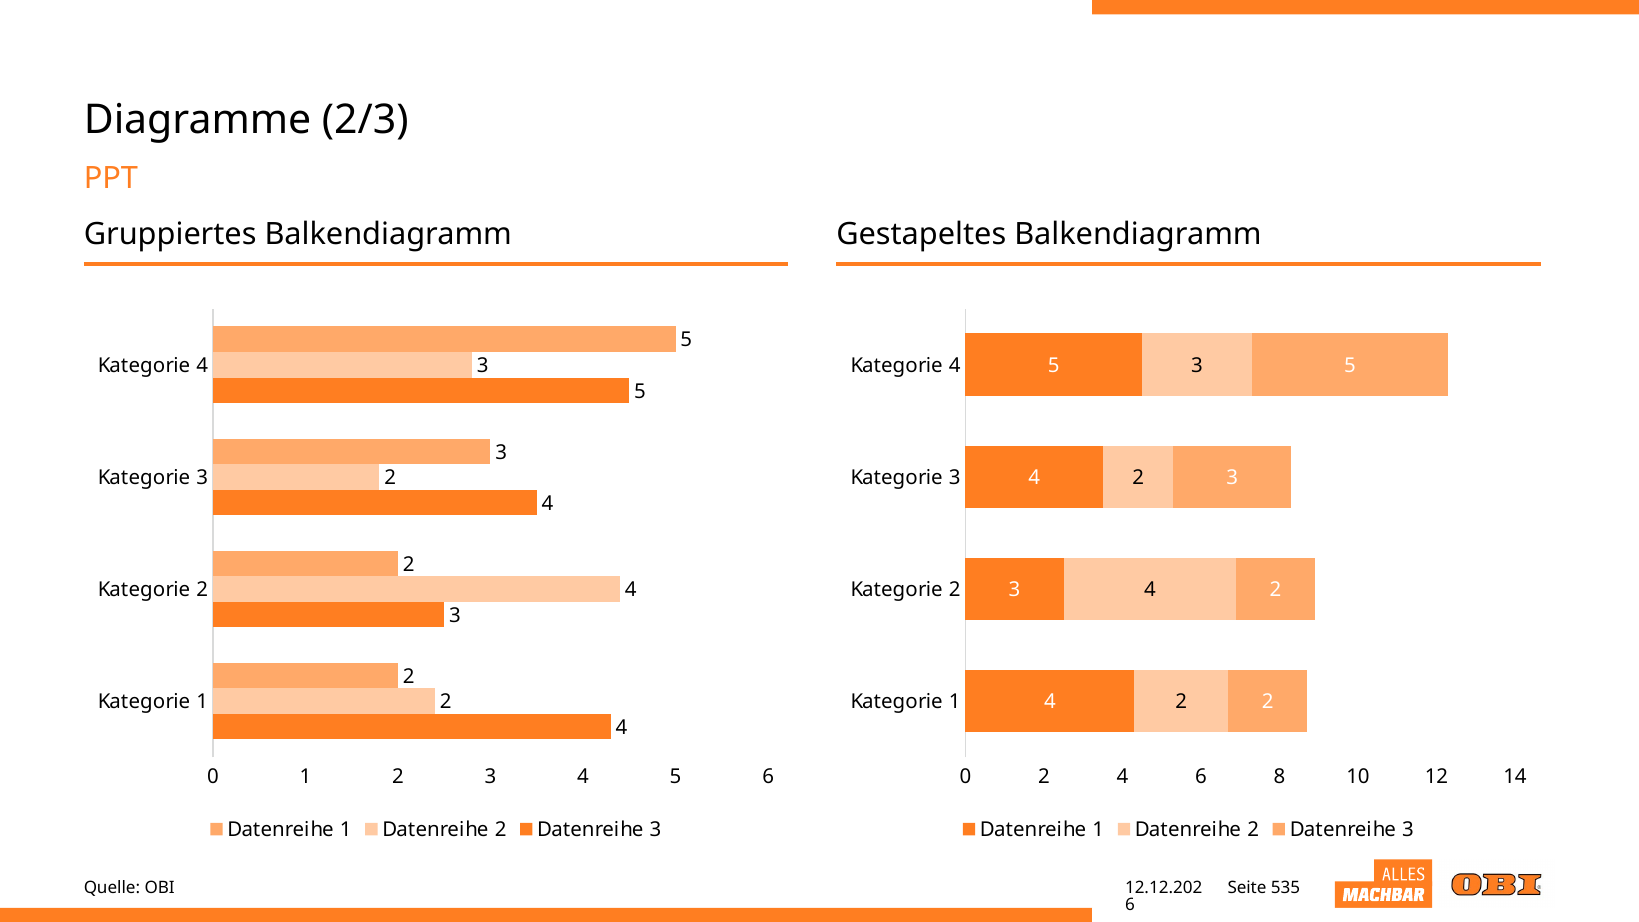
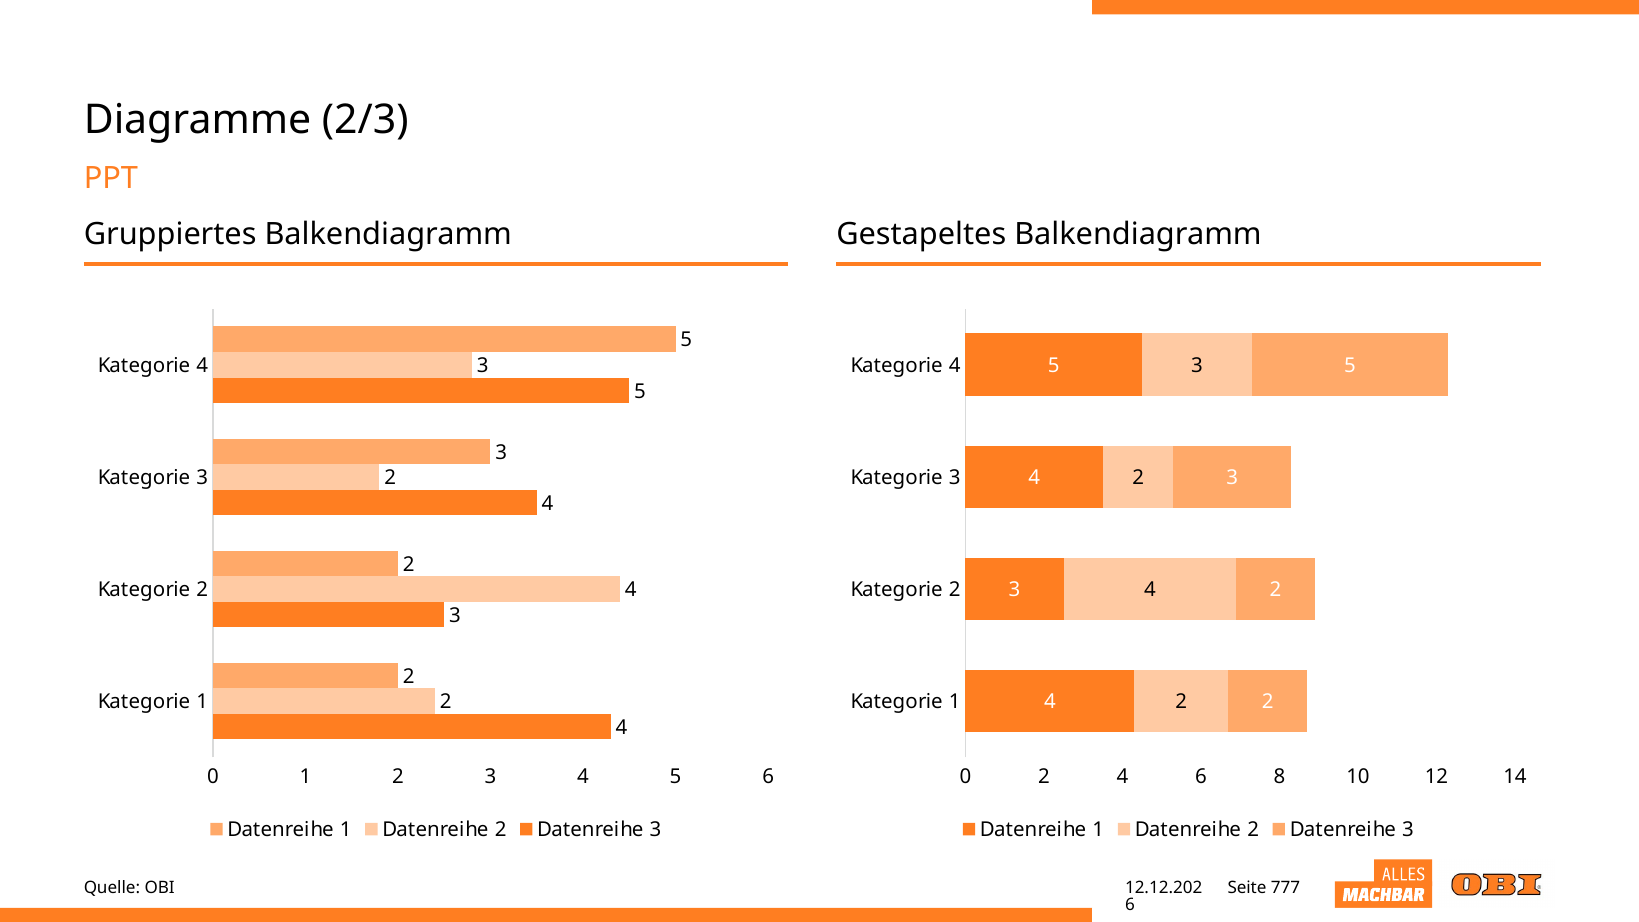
535: 535 -> 777 (1286, 888)
